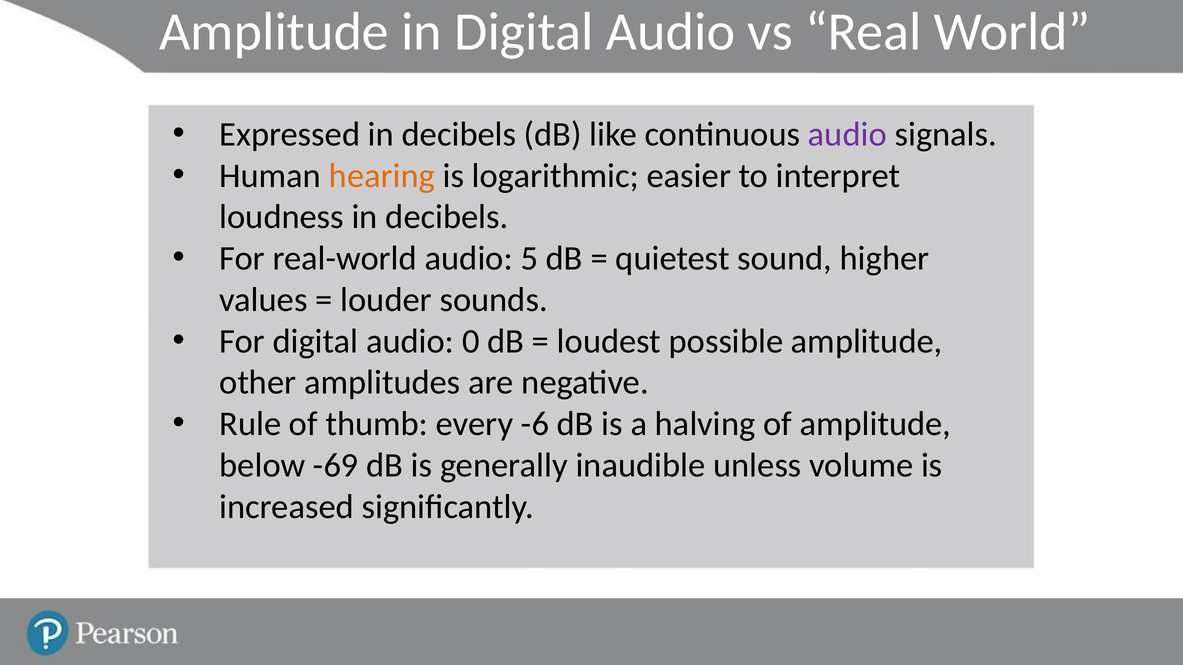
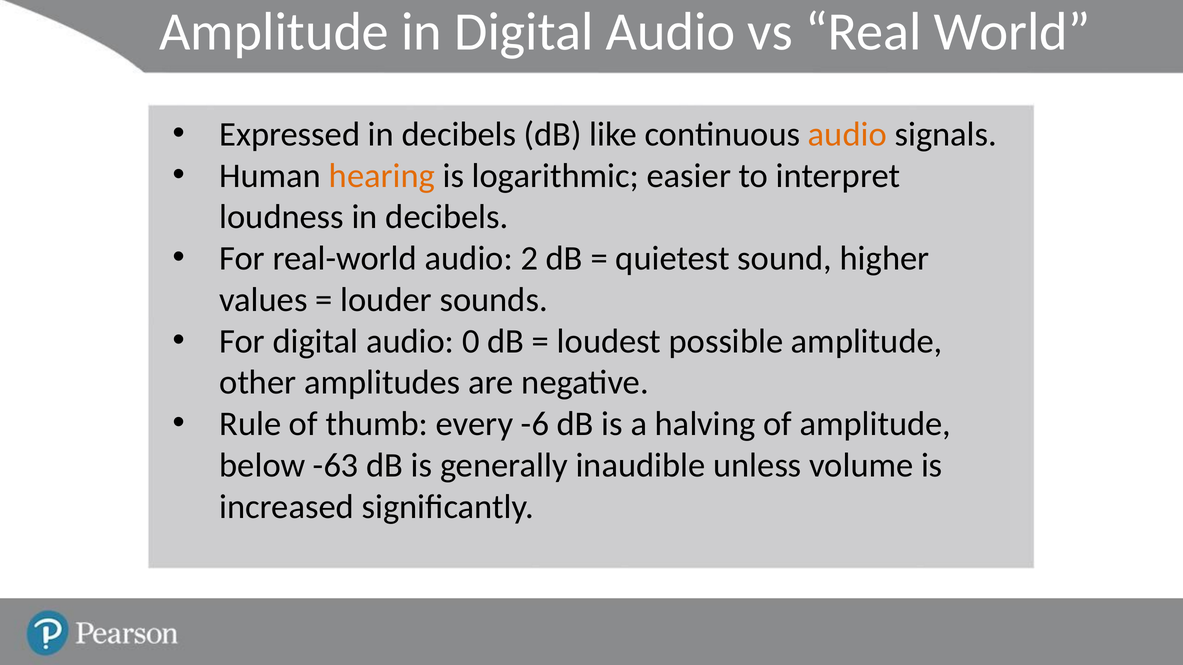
audio colour: purple -> orange (847, 134)
5: 5 -> 2 (529, 259)
-69: -69 -> -63 (336, 466)
